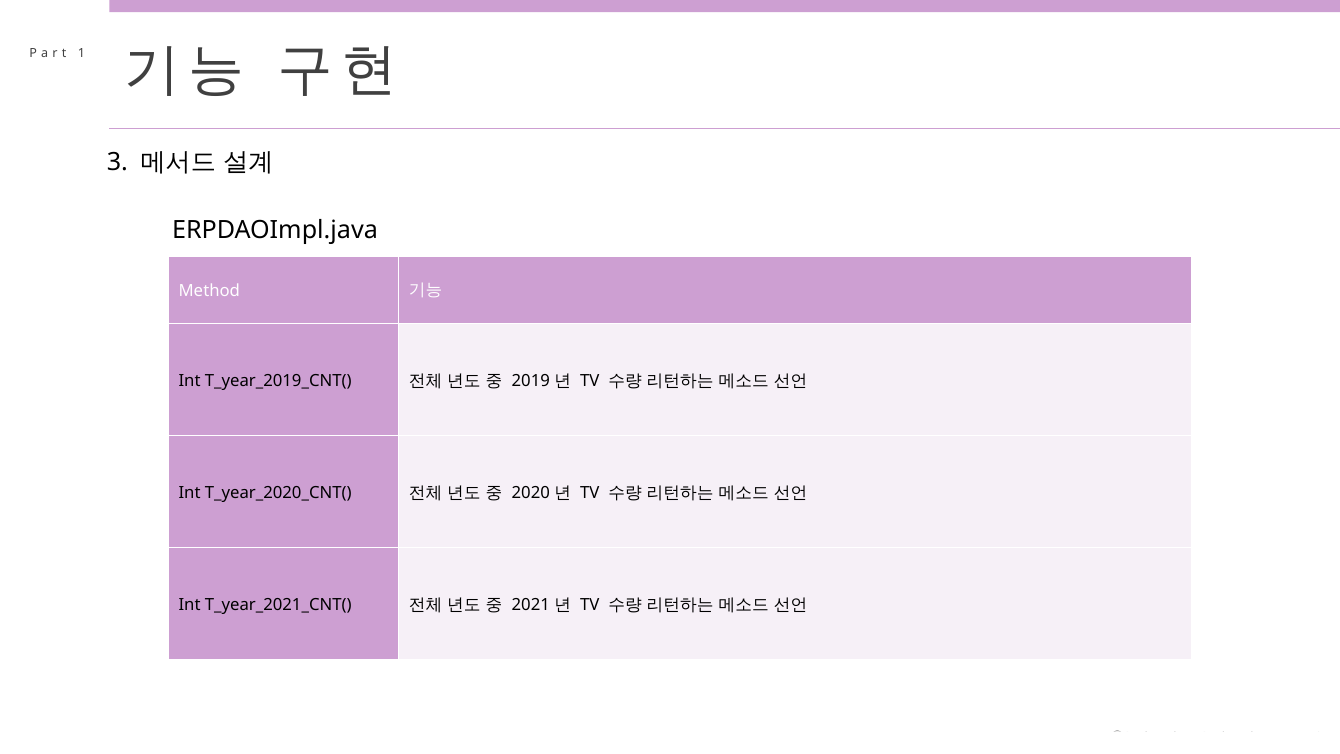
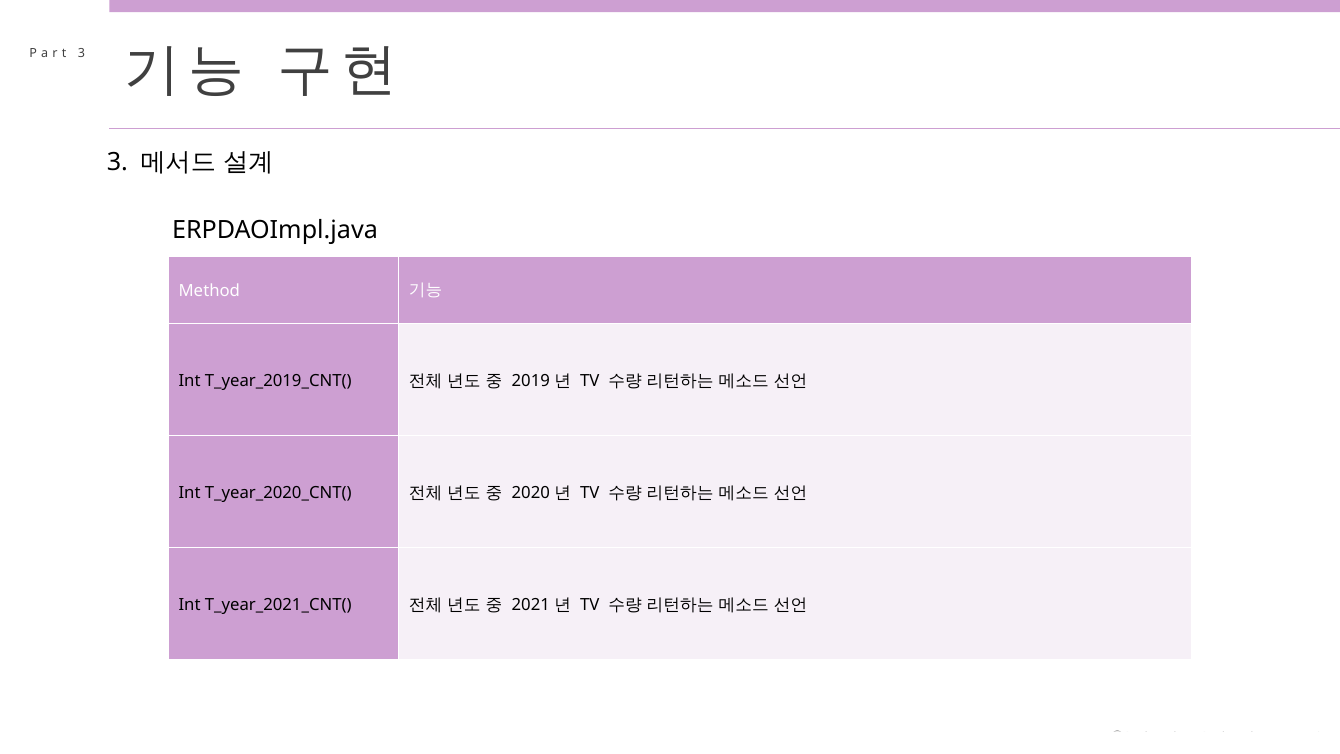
1: 1 -> 3 (82, 53)
